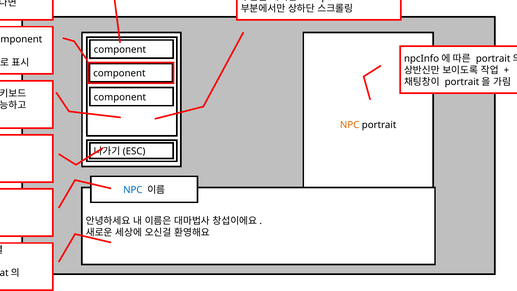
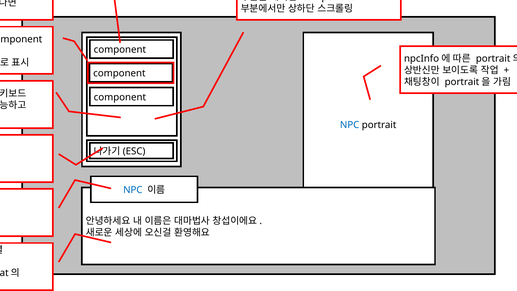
NPC colour: orange -> blue (350, 125)
